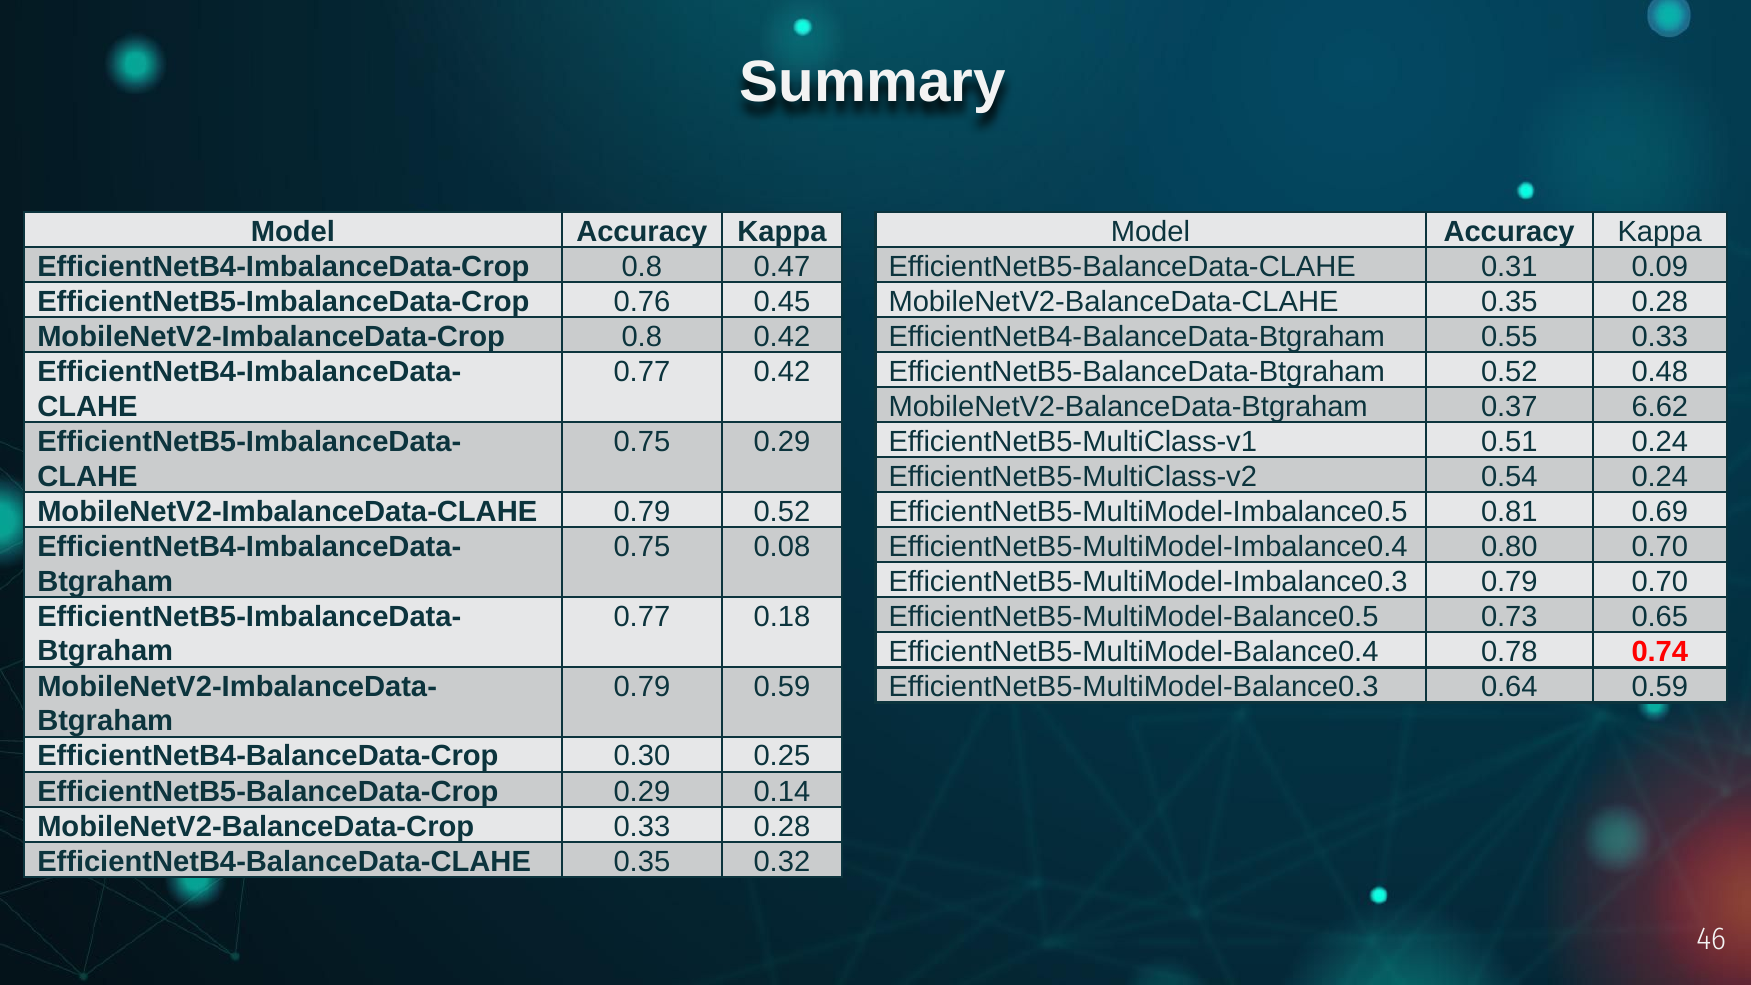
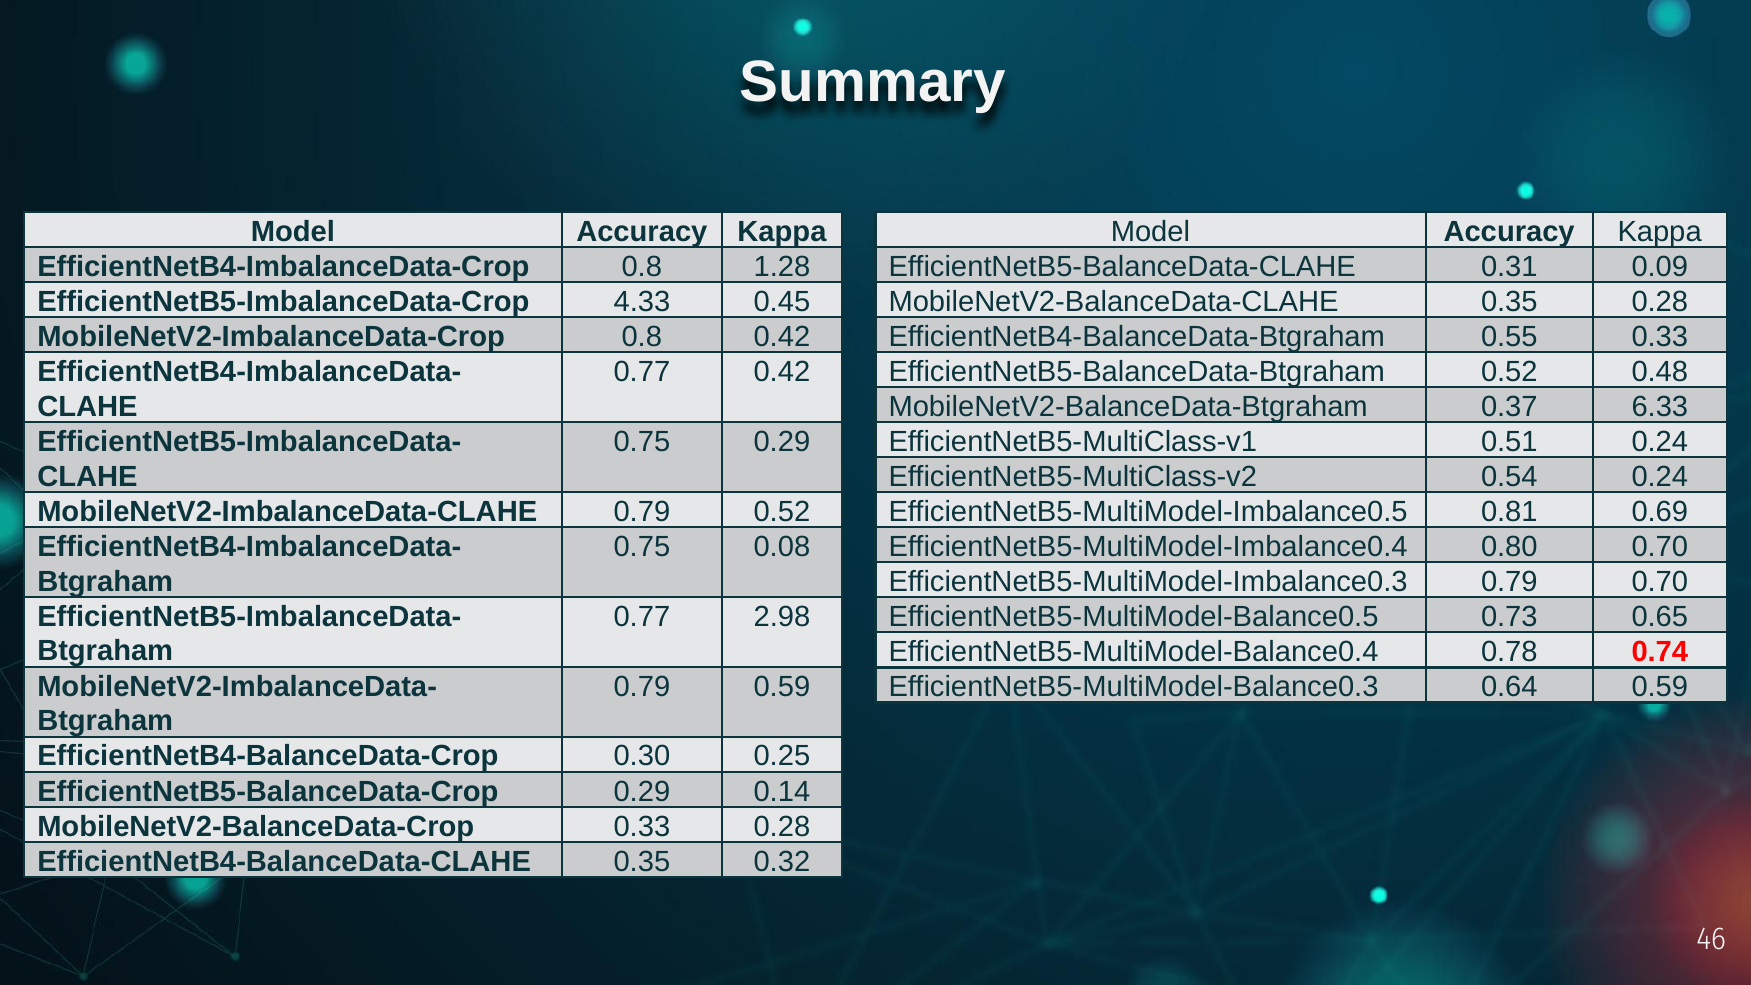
0.47: 0.47 -> 1.28 (782, 266)
0.76: 0.76 -> 4.33 (642, 301)
6.62: 6.62 -> 6.33 (1660, 406)
0.18: 0.18 -> 2.98 (782, 616)
